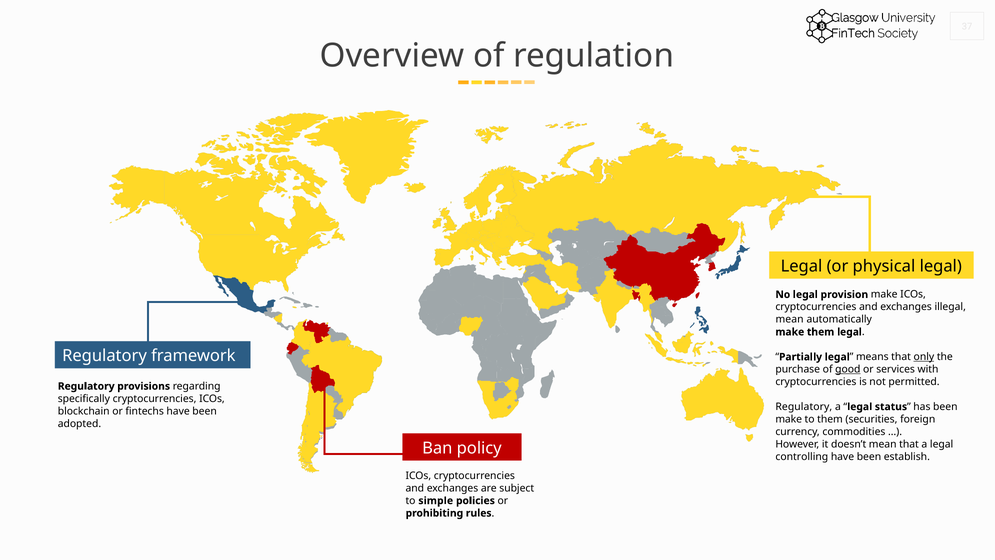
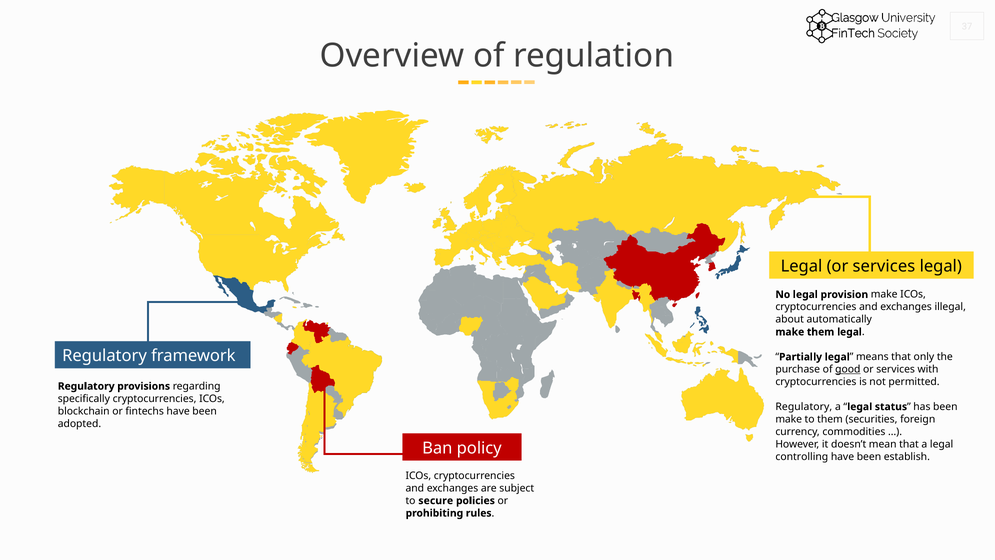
Legal or physical: physical -> services (884, 266)
mean: mean -> about (790, 319)
only underline: present -> none (924, 357)
simple: simple -> secure (436, 500)
